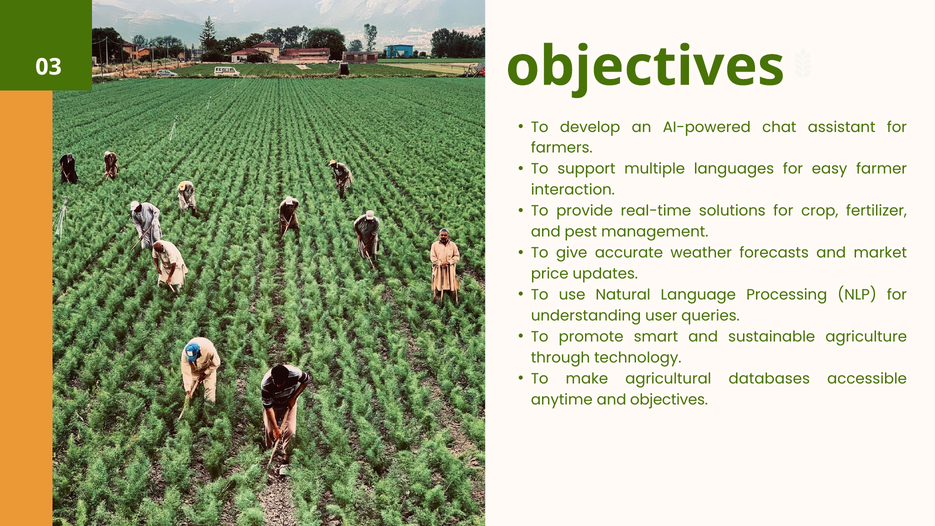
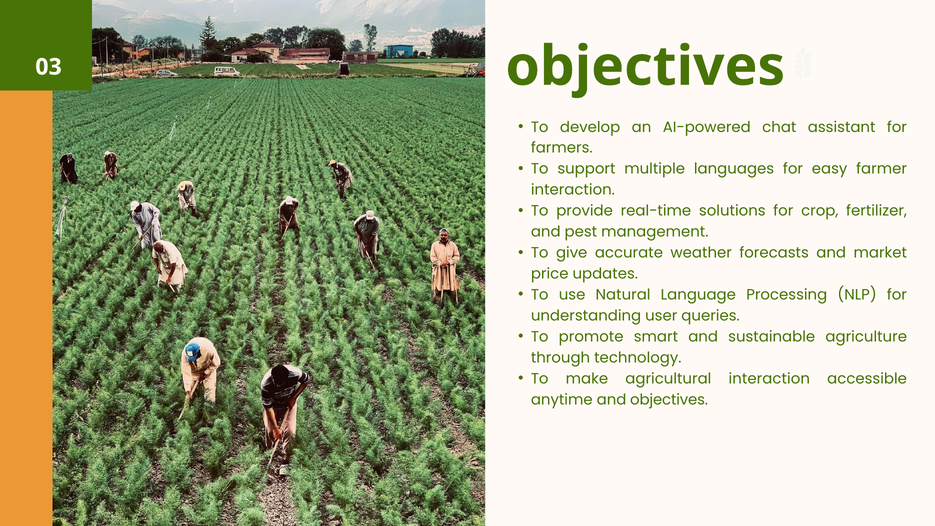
agricultural databases: databases -> interaction (769, 379)
